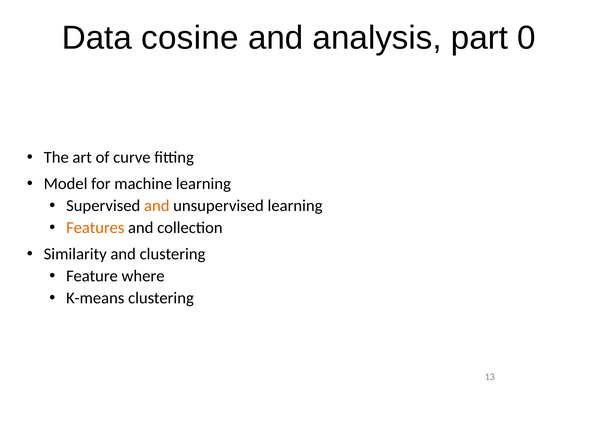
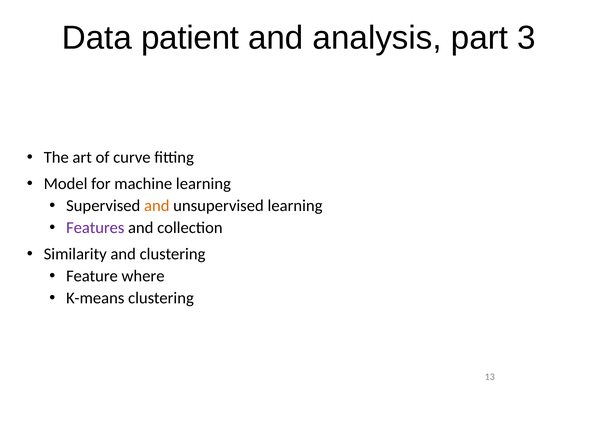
cosine: cosine -> patient (190, 38)
0: 0 -> 3 (526, 38)
Features colour: orange -> purple (95, 228)
